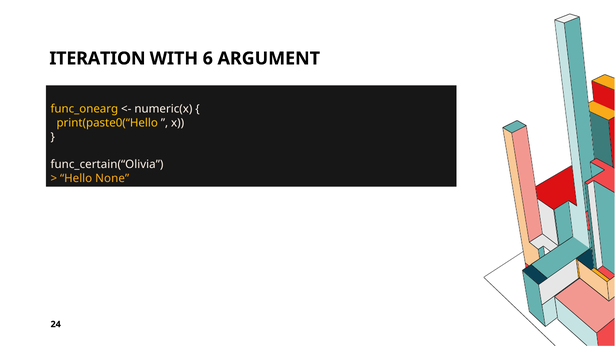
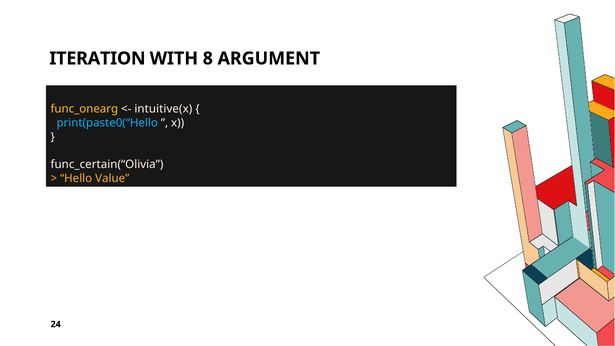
6: 6 -> 8 (208, 58)
numeric(x: numeric(x -> intuitive(x (163, 109)
print(paste0(“Hello colour: yellow -> light blue (107, 123)
None: None -> Value (112, 178)
